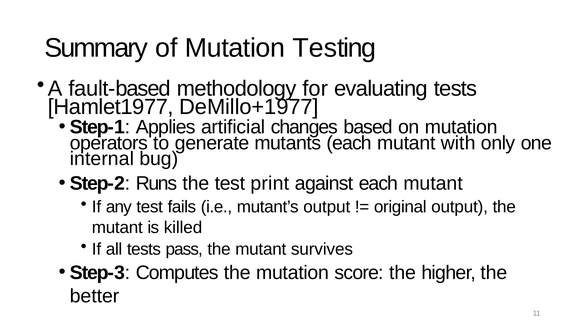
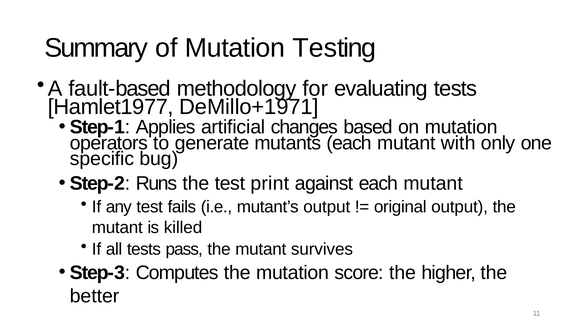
DeMillo+1977: DeMillo+1977 -> DeMillo+1971 (249, 107)
internal: internal -> specific (102, 159)
